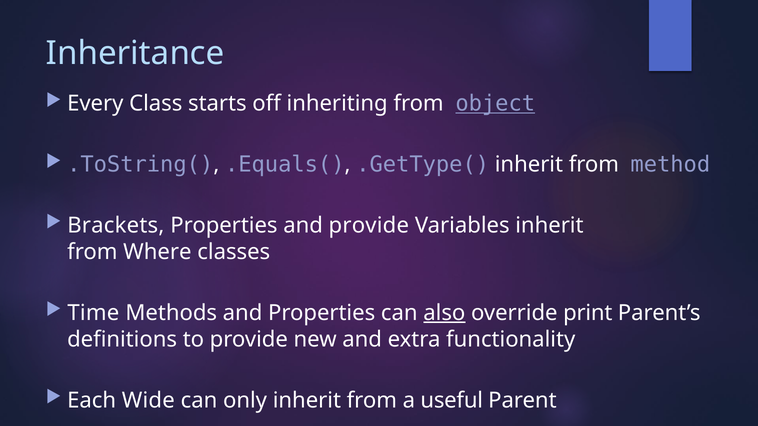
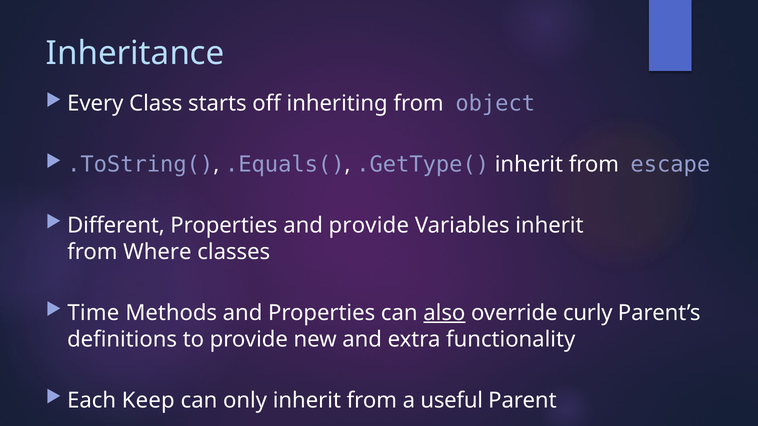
object underline: present -> none (495, 104)
method: method -> escape (670, 165)
Brackets: Brackets -> Different (116, 225)
print: print -> curly (588, 313)
Wide: Wide -> Keep (148, 401)
